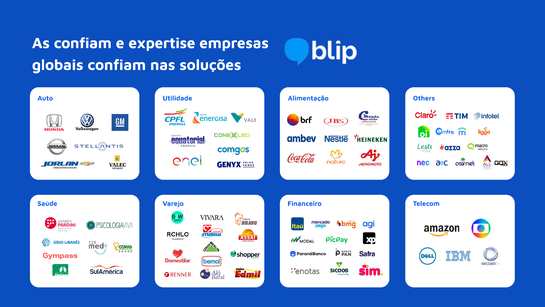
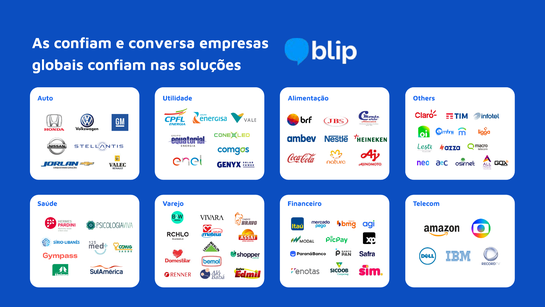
expertise: expertise -> conversa (162, 43)
